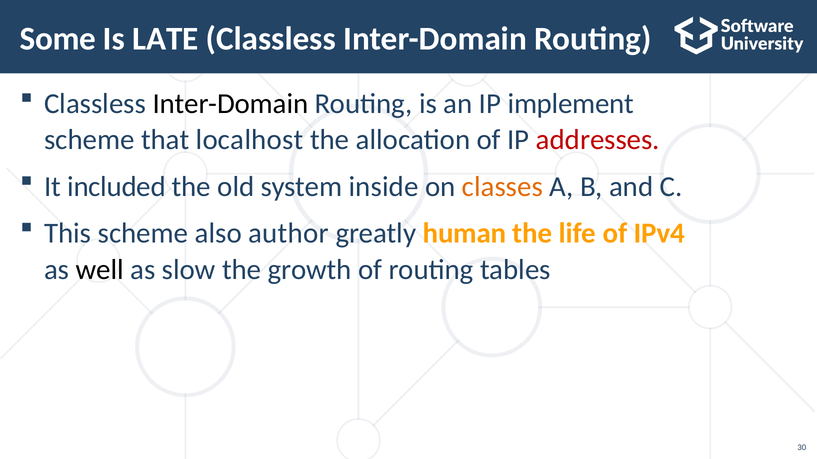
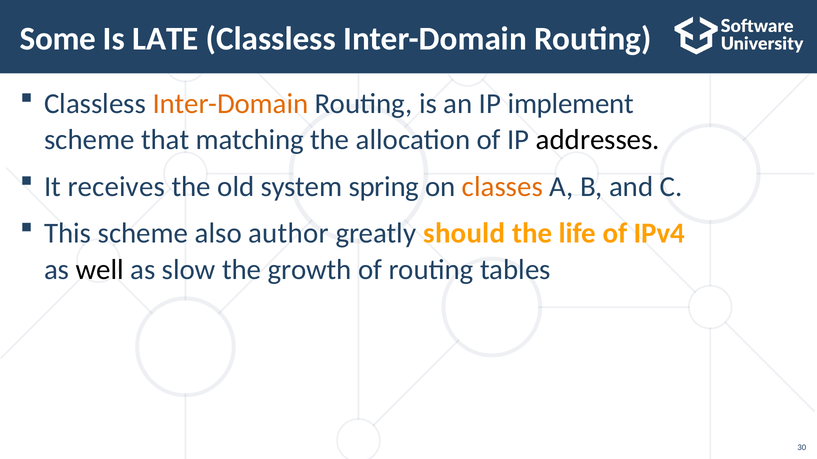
Inter-Domain colour: black -> orange (230, 104)
localhost: localhost -> matching (250, 140)
addresses colour: red -> black (598, 140)
included: included -> receives (116, 187)
inside: inside -> spring (384, 187)
human: human -> should (464, 233)
